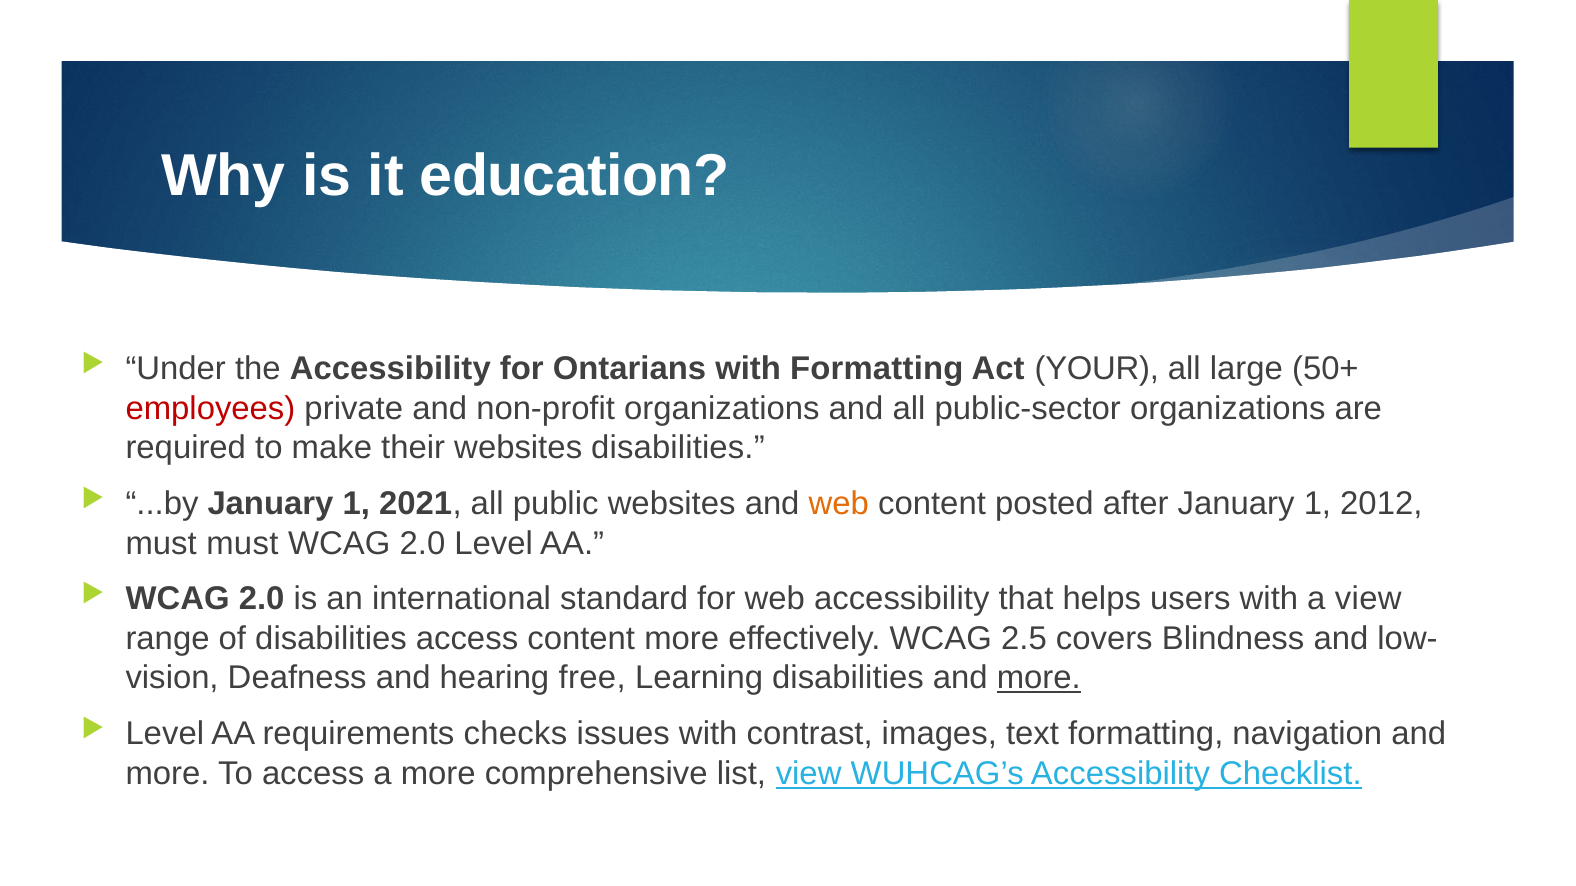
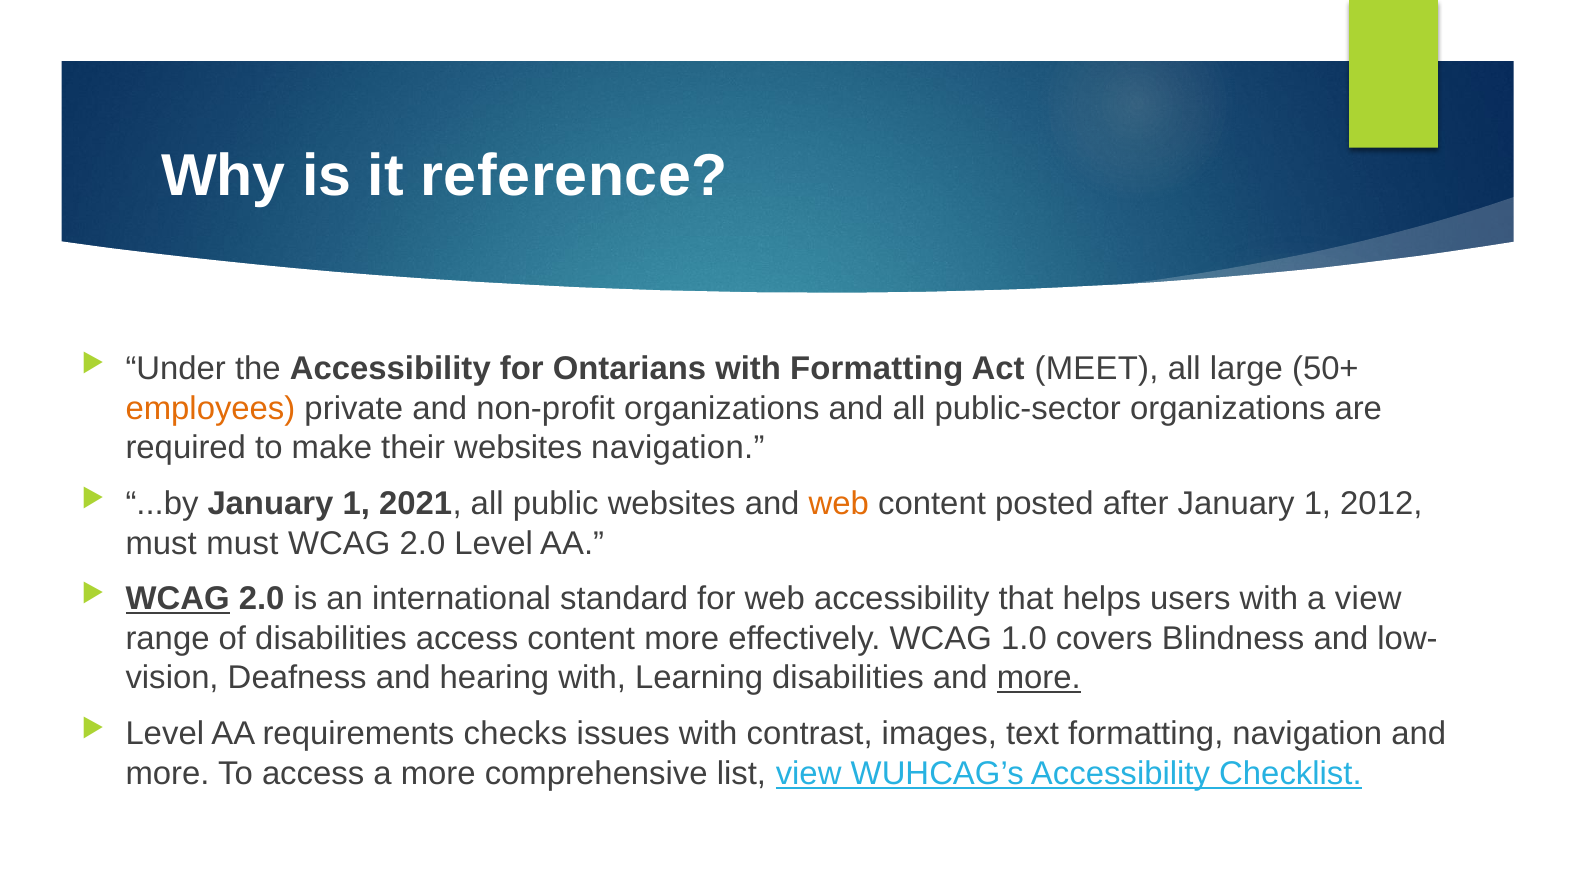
education: education -> reference (574, 176)
YOUR: YOUR -> MEET (1096, 369)
employees colour: red -> orange (210, 409)
websites disabilities: disabilities -> navigation (678, 448)
WCAG underline: none -> present (178, 599)
2.5: 2.5 -> 1.0 (1024, 639)
hearing free: free -> with (592, 678)
